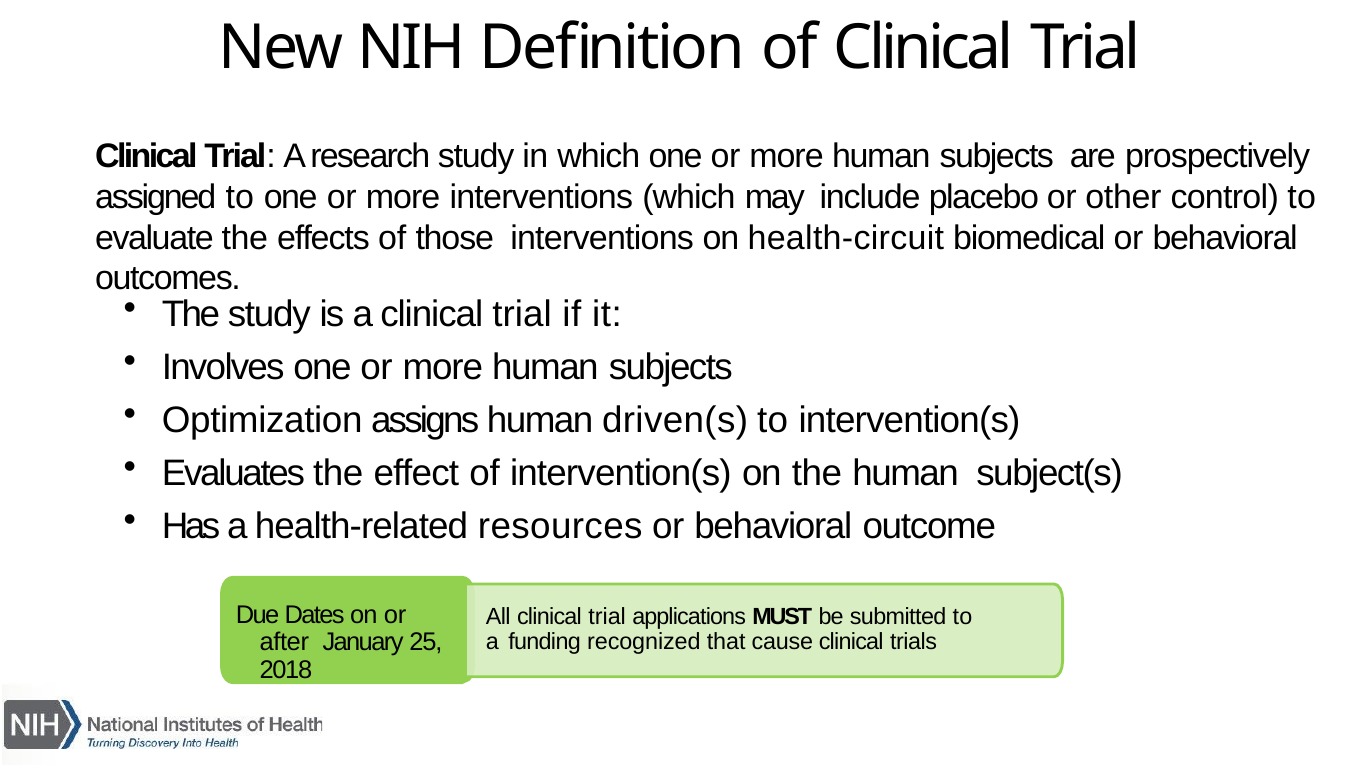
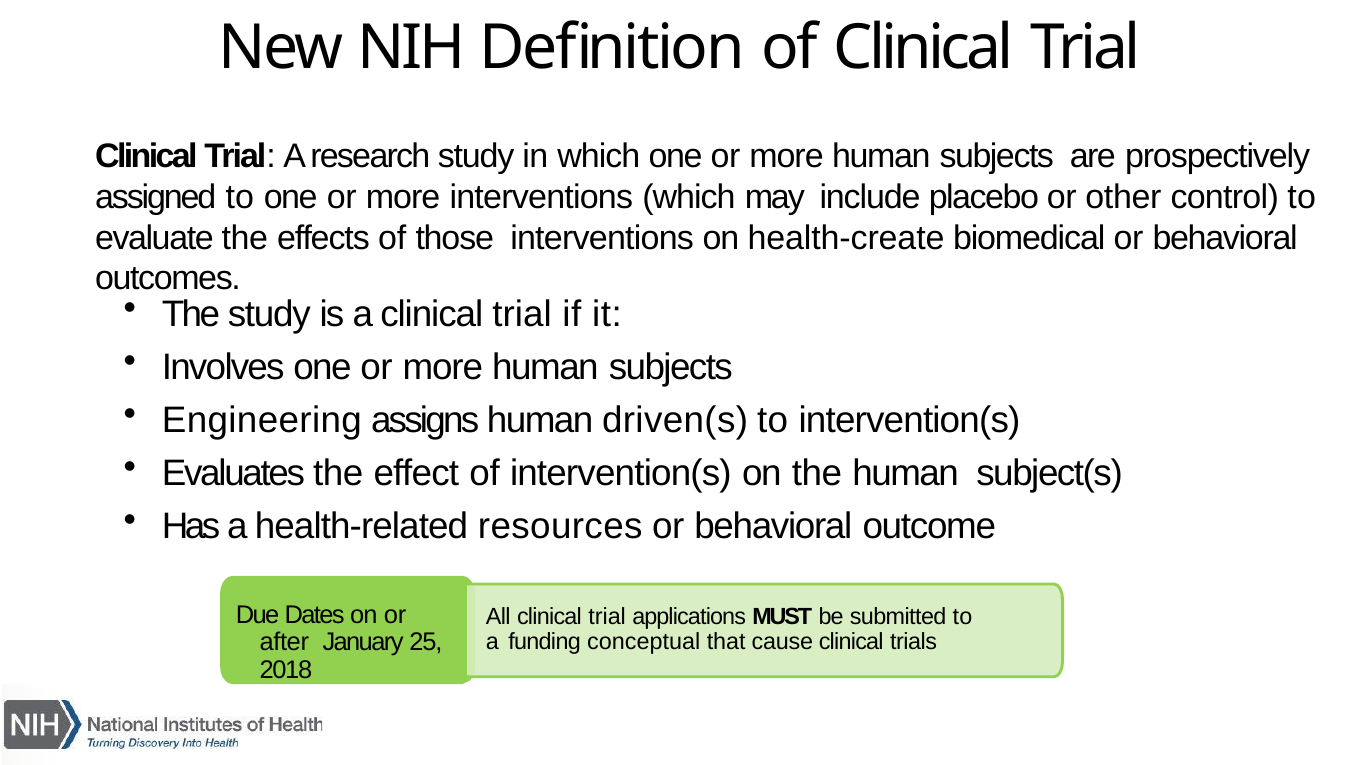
health-circuit: health-circuit -> health-create (846, 238)
Optimization: Optimization -> Engineering (262, 421)
recognized: recognized -> conceptual (644, 642)
